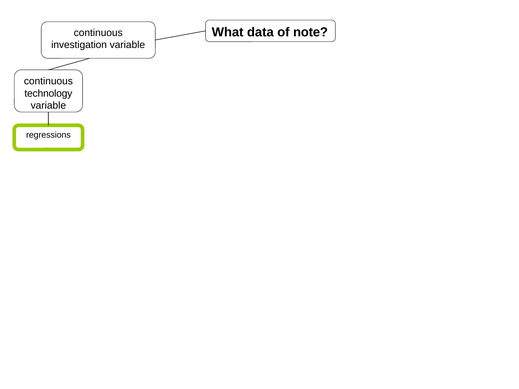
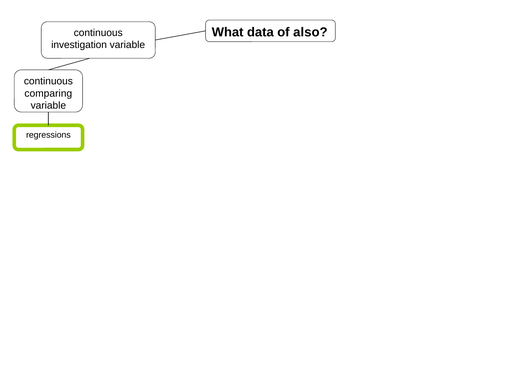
note: note -> also (310, 32)
technology: technology -> comparing (48, 93)
